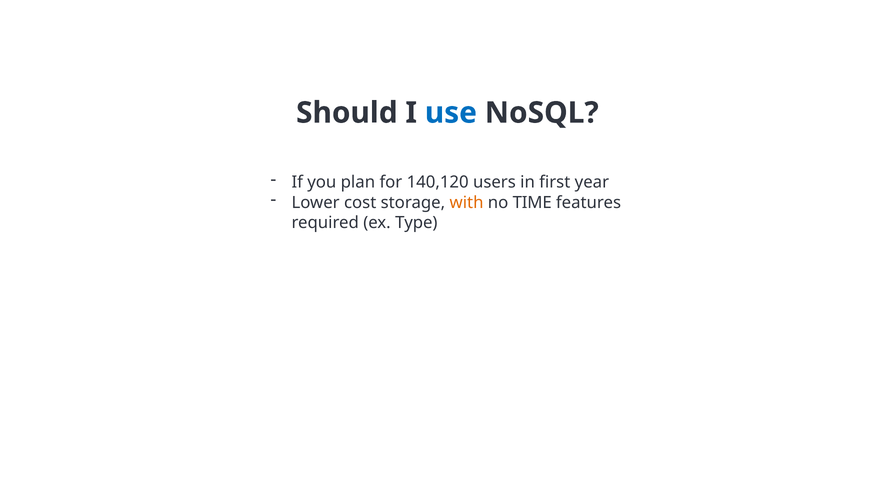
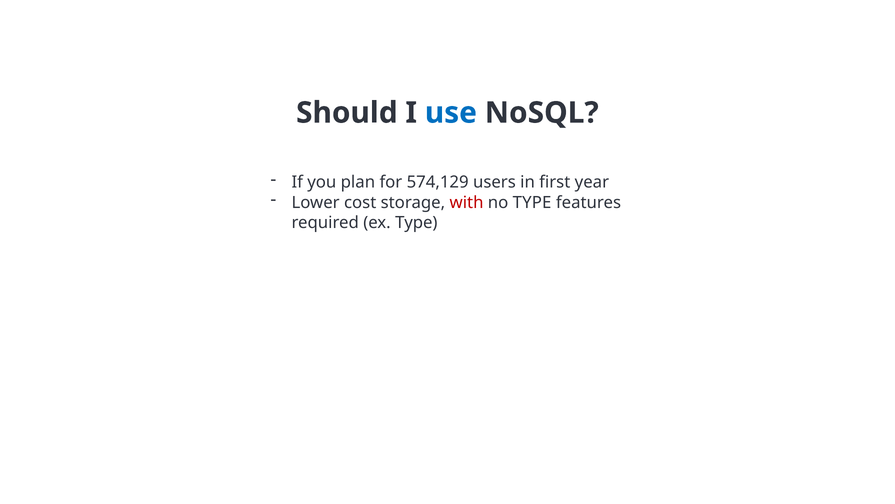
140,120: 140,120 -> 574,129 (438, 182)
with colour: orange -> red (467, 202)
no TIME: TIME -> TYPE (532, 202)
